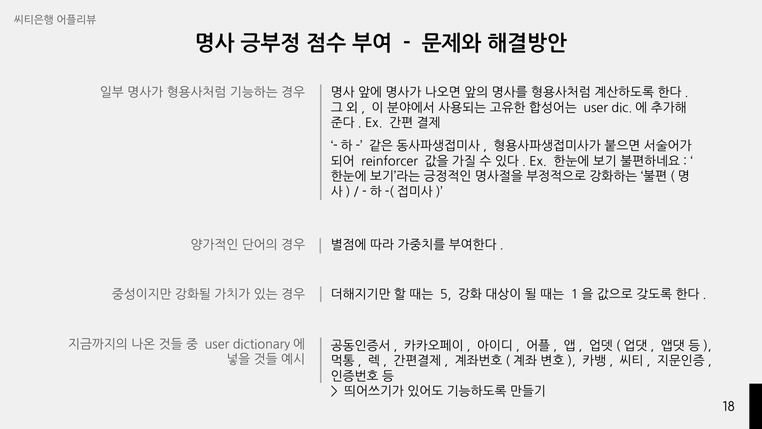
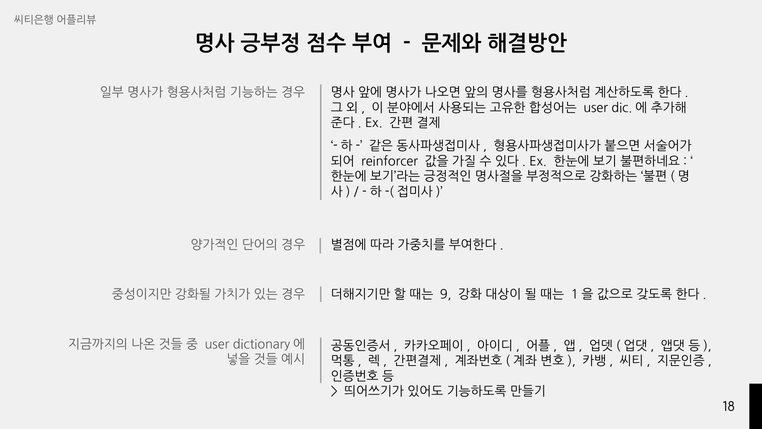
5: 5 -> 9 (446, 294)
